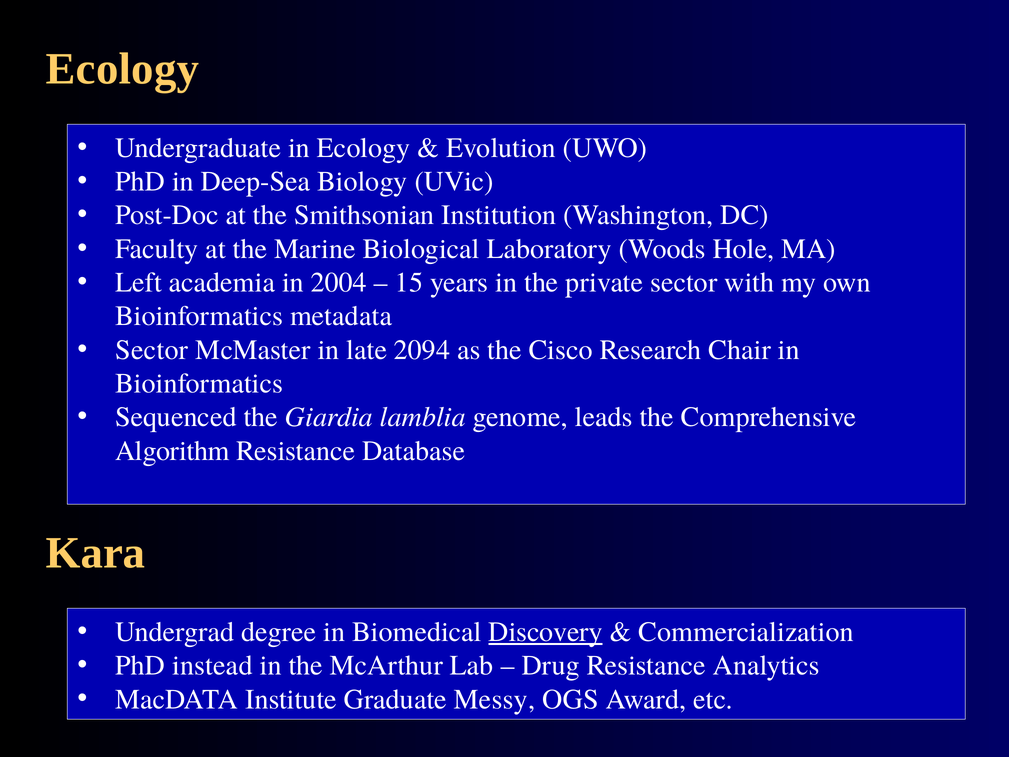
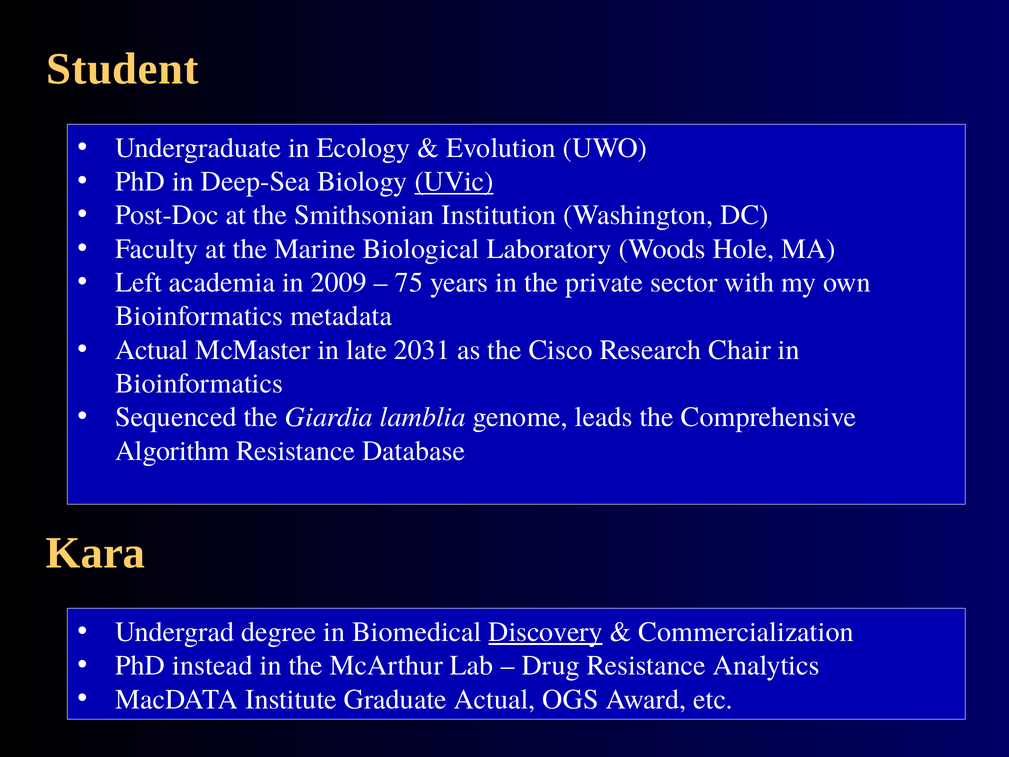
Ecology: Ecology -> Student (122, 69)
UVic underline: none -> present (454, 182)
2004: 2004 -> 2009 (339, 282)
15: 15 -> 75 (409, 282)
Sector: Sector -> Actual (152, 350)
2094: 2094 -> 2031 (422, 350)
Graduate Messy: Messy -> Actual (495, 699)
